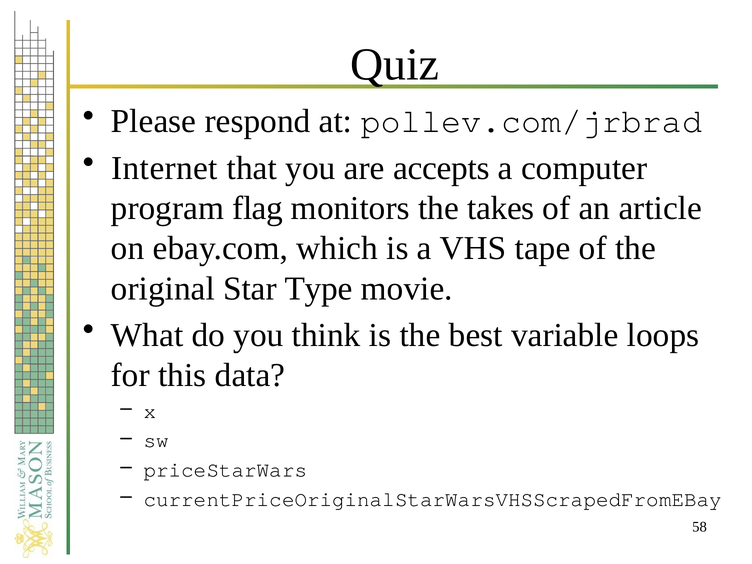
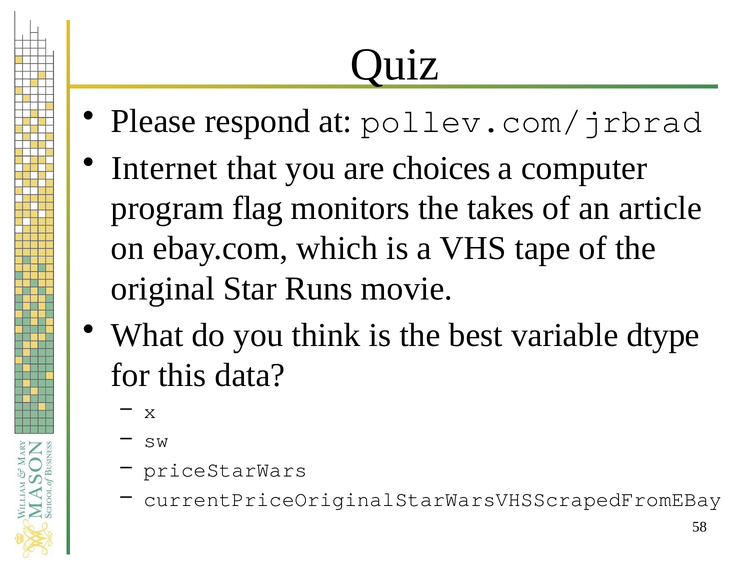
accepts: accepts -> choices (441, 168)
Type: Type -> Runs (319, 289)
loops: loops -> dtype (663, 335)
